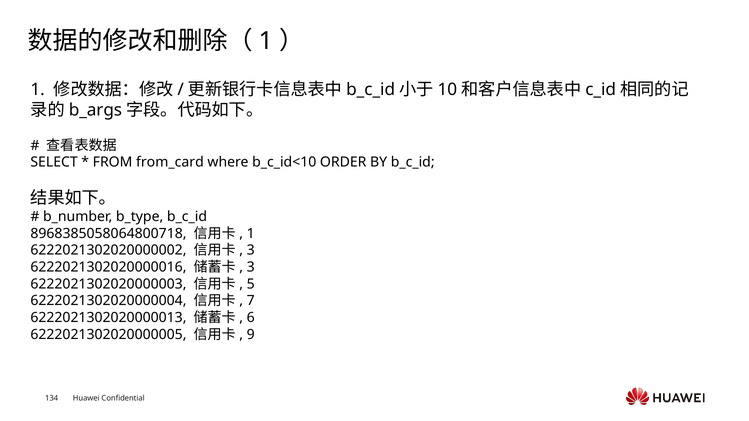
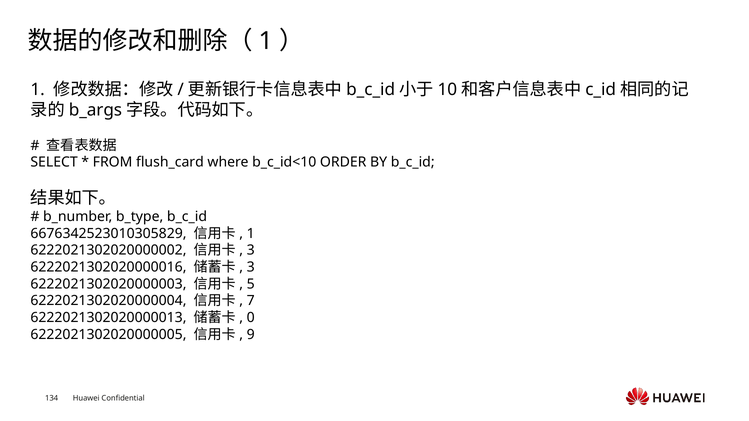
from_card: from_card -> flush_card (170, 162)
8968385058064800718: 8968385058064800718 -> 6676342523010305829 (108, 234)
6: 6 -> 0 (251, 318)
